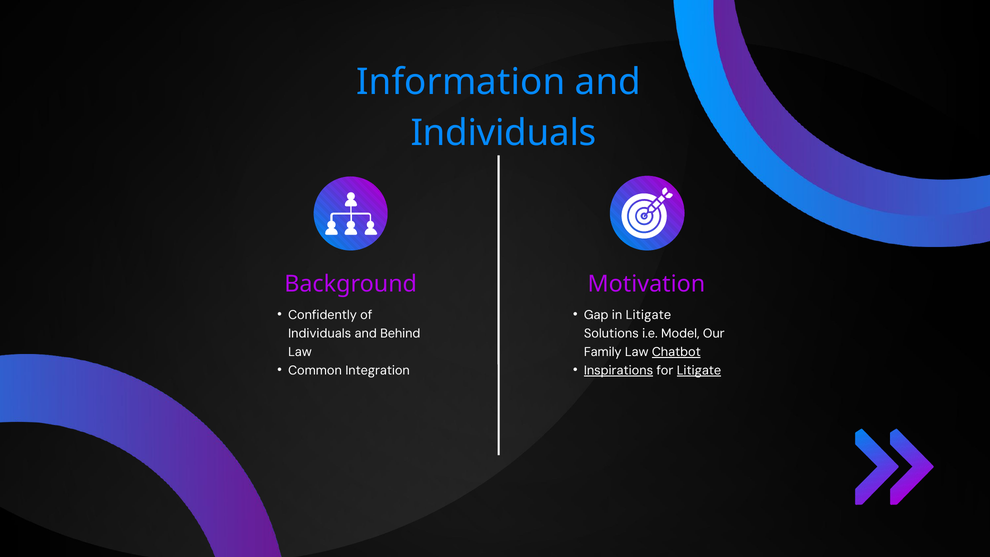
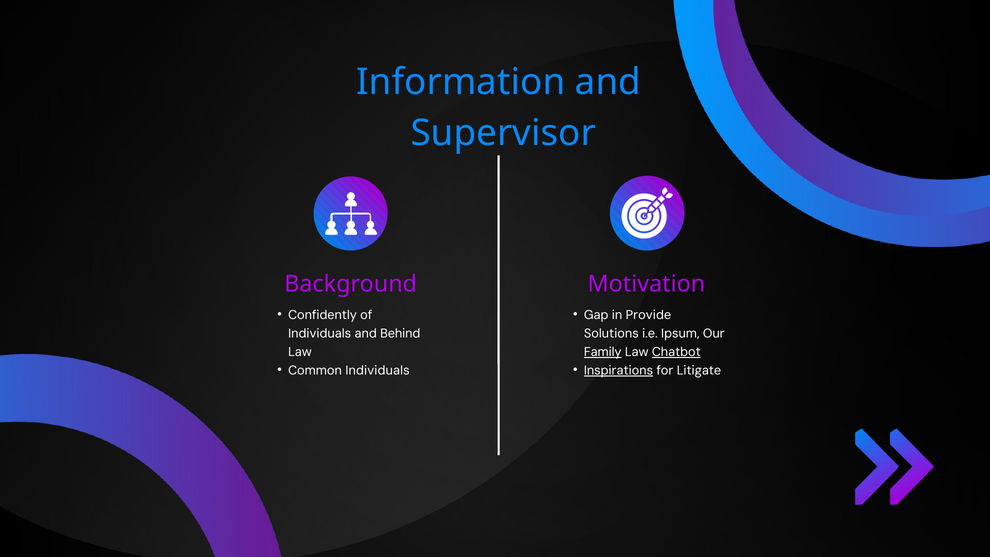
Individuals: Individuals -> Supervisor (503, 133)
in Litigate: Litigate -> Provide (648, 315)
Model: Model -> Ipsum (680, 333)
Family underline: none -> present (603, 352)
Common Integration: Integration -> Individuals (378, 370)
Litigate underline: present -> none (699, 370)
